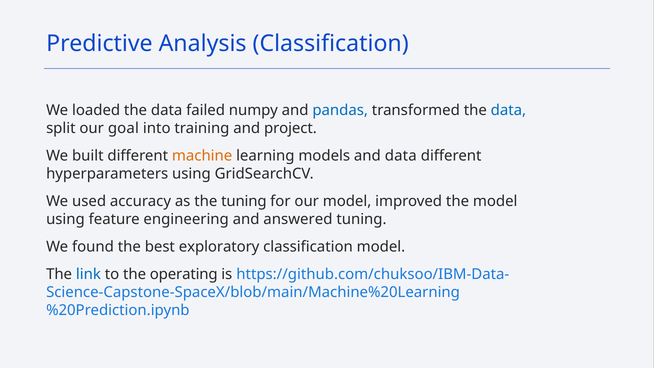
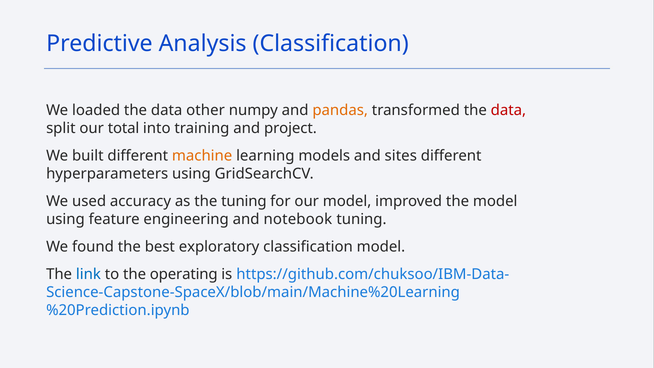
failed: failed -> other (206, 110)
pandas colour: blue -> orange (340, 110)
data colour: blue -> red (508, 110)
goal: goal -> total (124, 128)
and data: data -> sites (401, 156)
answered: answered -> notebook (298, 219)
